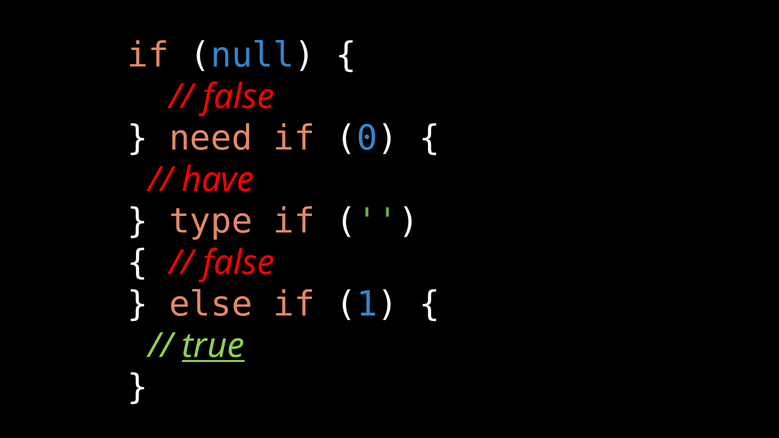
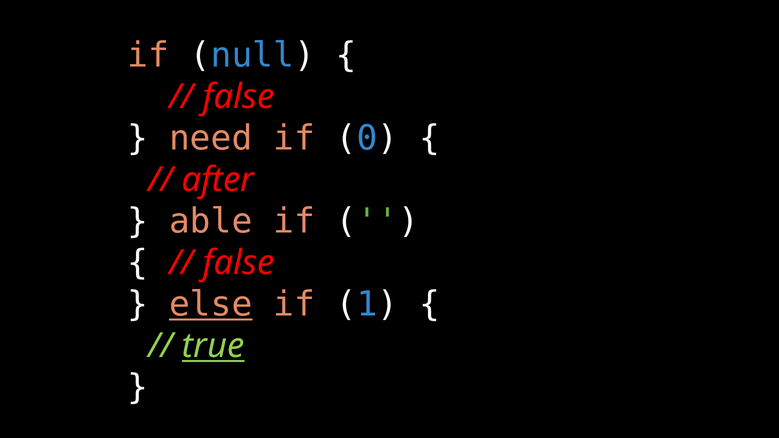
have: have -> after (218, 180)
type: type -> able (211, 221)
else underline: none -> present (211, 305)
